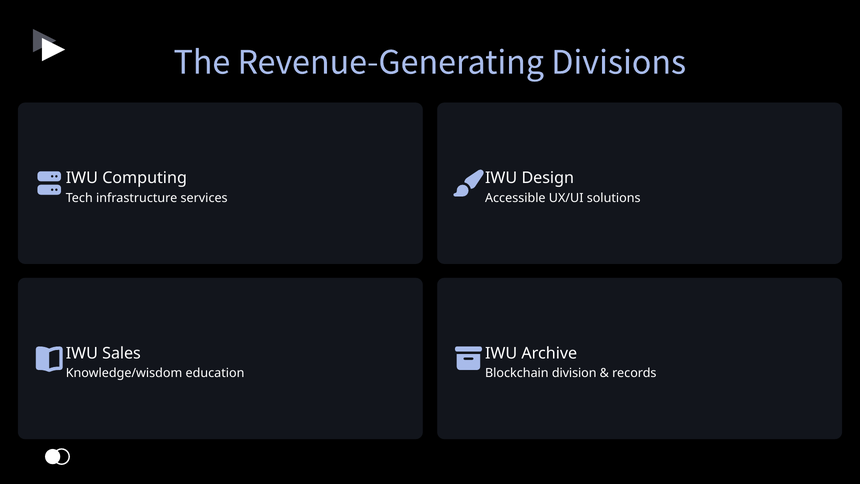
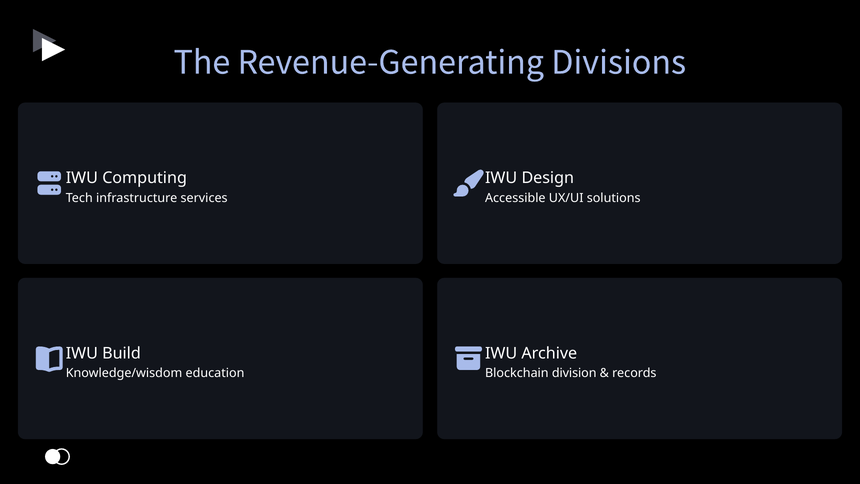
Sales: Sales -> Build (122, 353)
